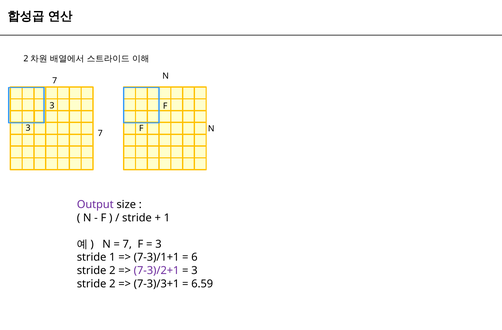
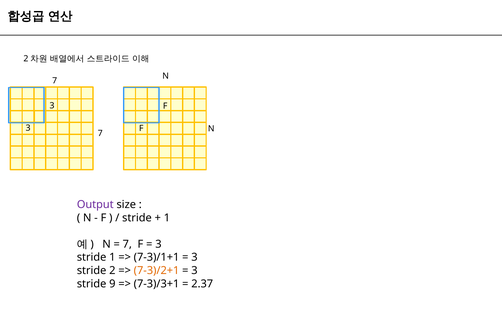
6: 6 -> 3 (194, 257)
7-3)/2+1 colour: purple -> orange (157, 270)
2: 2 -> 9 (112, 284)
6.59: 6.59 -> 2.37 (202, 284)
